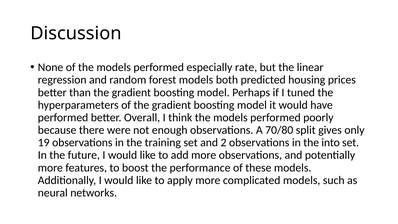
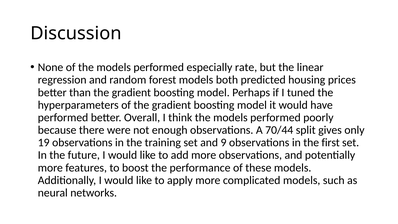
70/80: 70/80 -> 70/44 (279, 130)
2: 2 -> 9 (224, 143)
into: into -> first (331, 143)
